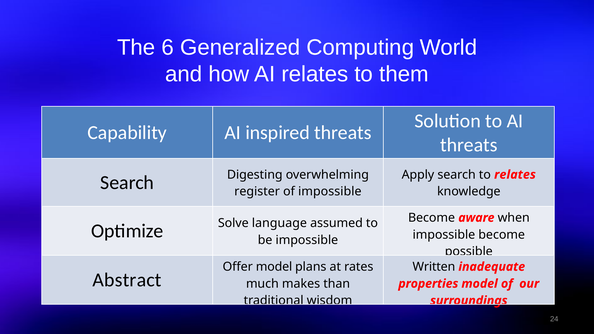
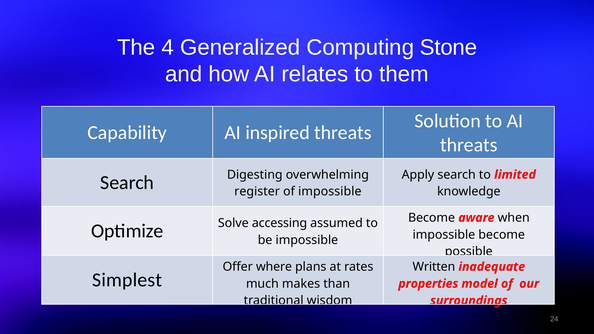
6: 6 -> 4 (168, 48)
World: World -> Stone (448, 48)
to relates: relates -> limited (515, 175)
language: language -> accessing (280, 223)
Offer model: model -> where (274, 267)
Abstract: Abstract -> Simplest (127, 280)
